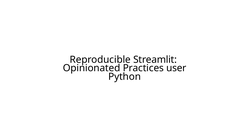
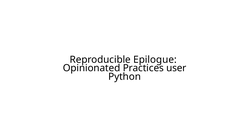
Streamlit: Streamlit -> Epilogue (155, 59)
